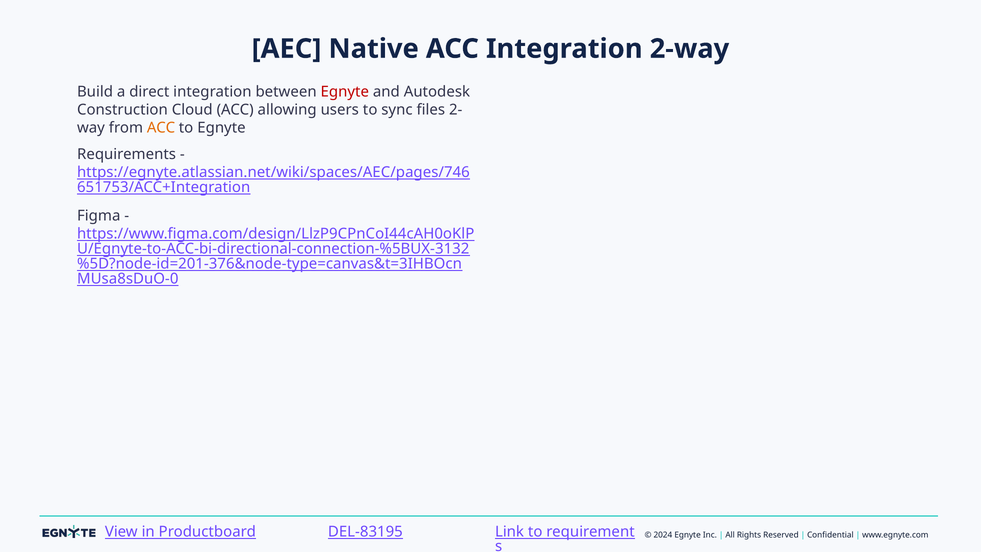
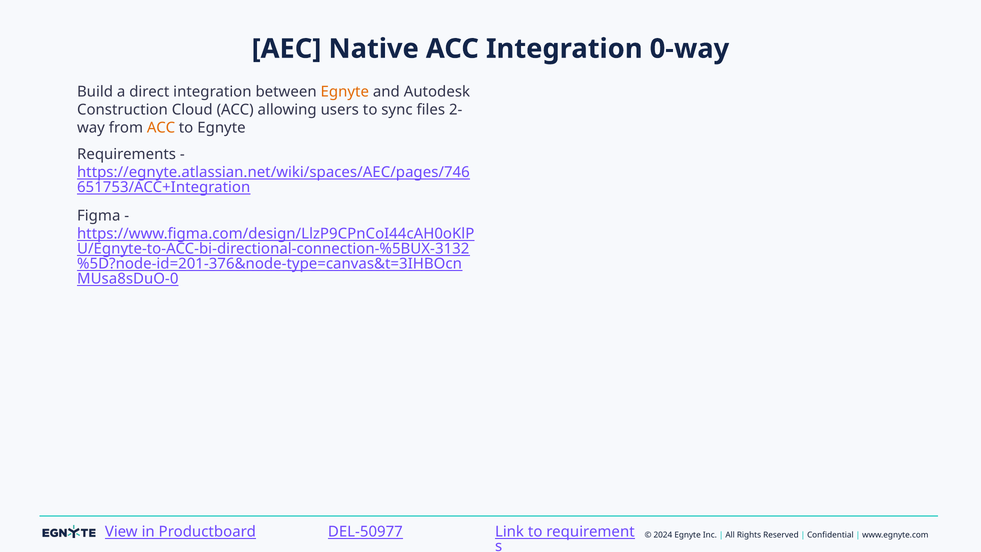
2-way: 2-way -> 0-way (689, 49)
Egnyte colour: red -> orange (345, 92)
DEL-83195: DEL-83195 -> DEL-50977 (365, 532)
